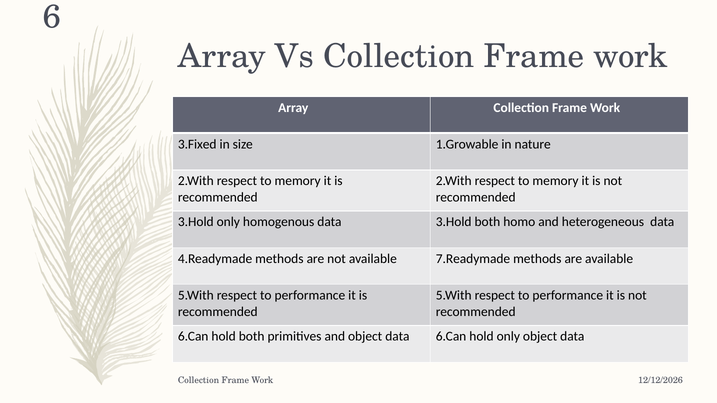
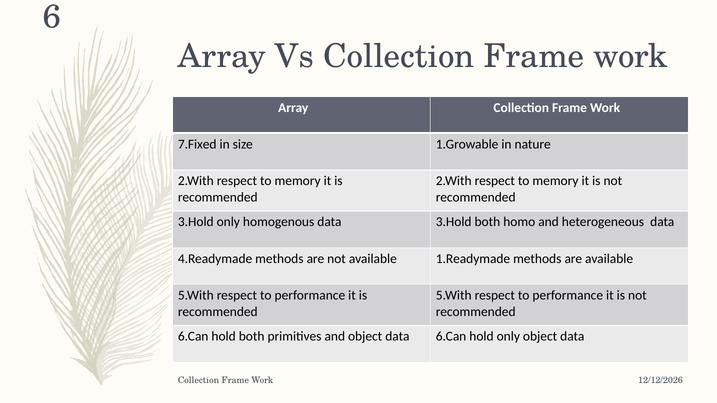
3.Fixed: 3.Fixed -> 7.Fixed (197, 144)
7.Readymade: 7.Readymade -> 1.Readymade (473, 259)
